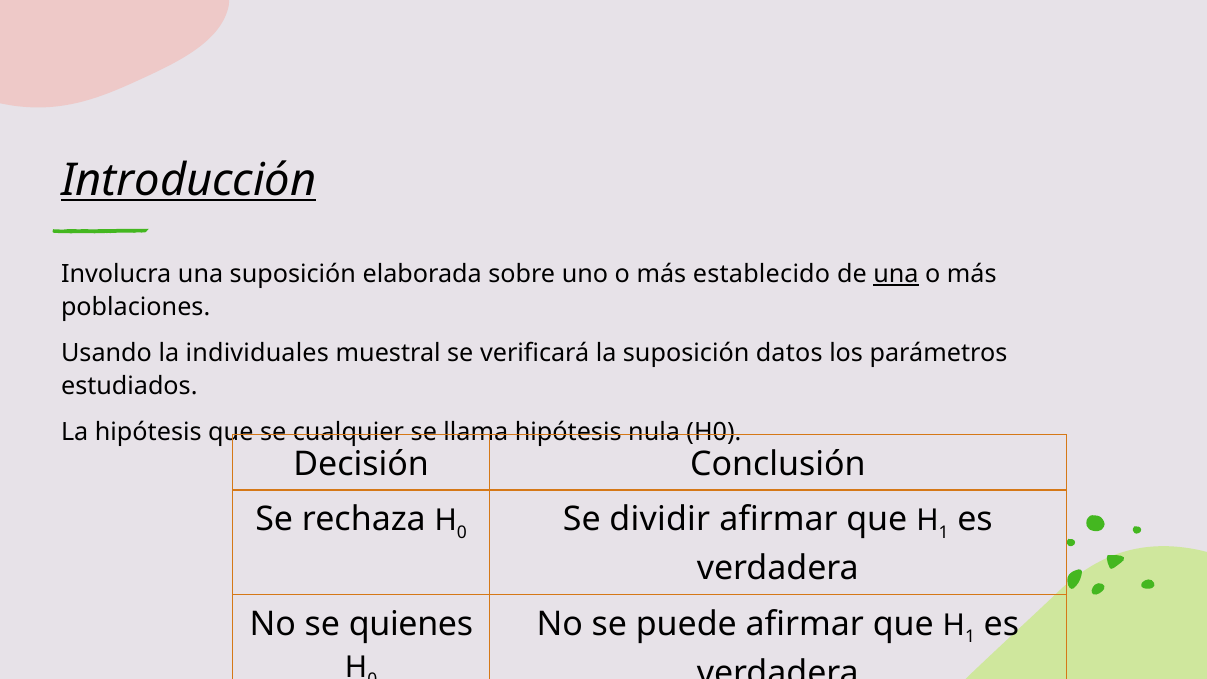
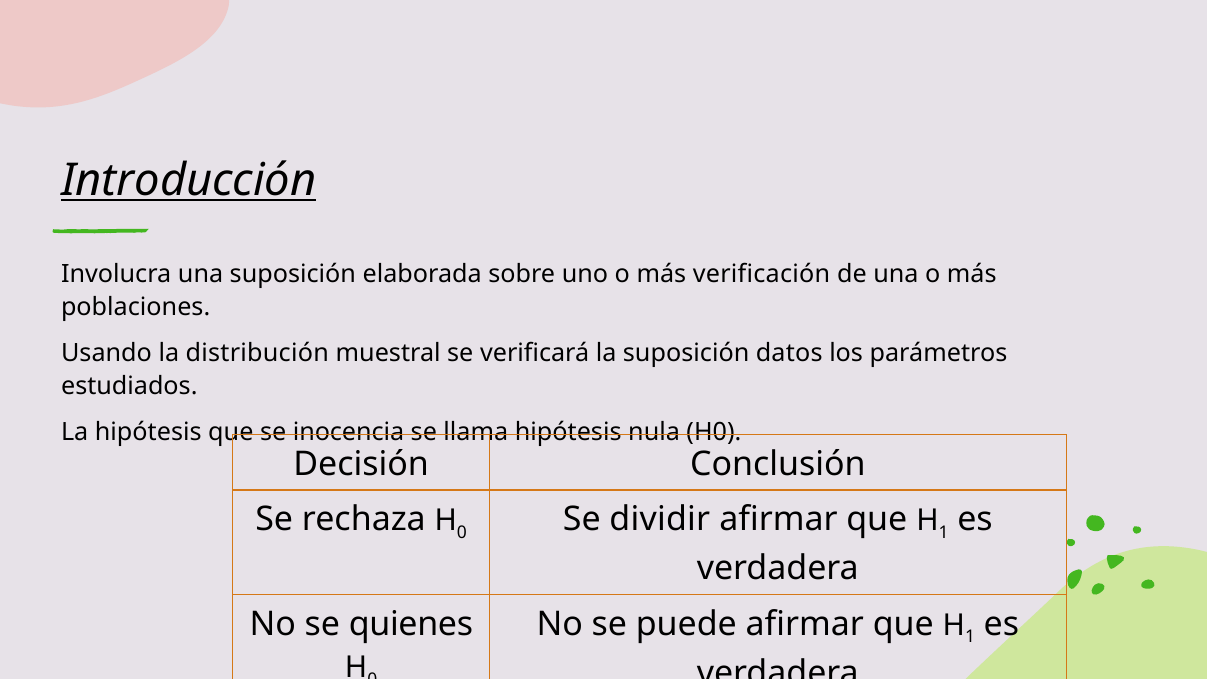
establecido: establecido -> verificación (762, 274)
una underline: present -> none (896, 274)
individuales: individuales -> distribución (257, 353)
cualquier: cualquier -> inocencia (349, 432)
